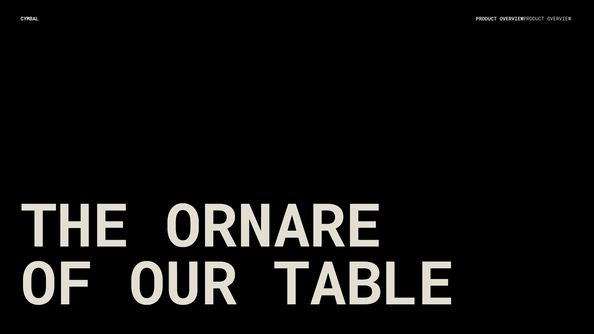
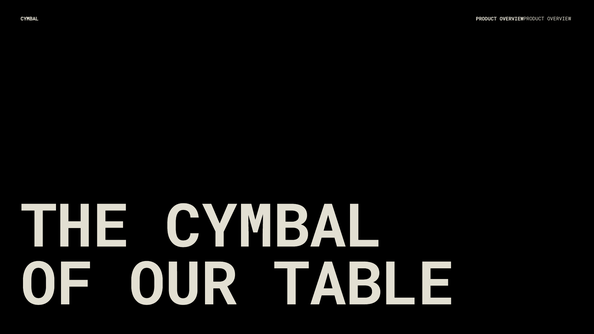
THE ORNARE: ORNARE -> CYMBAL (273, 227)
